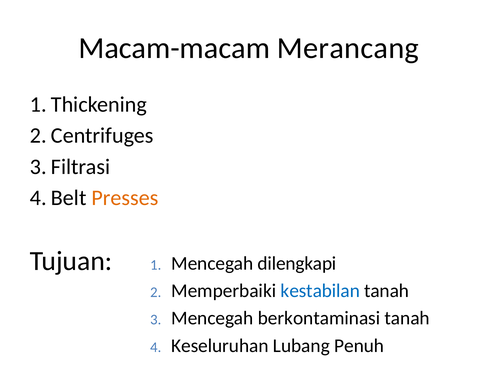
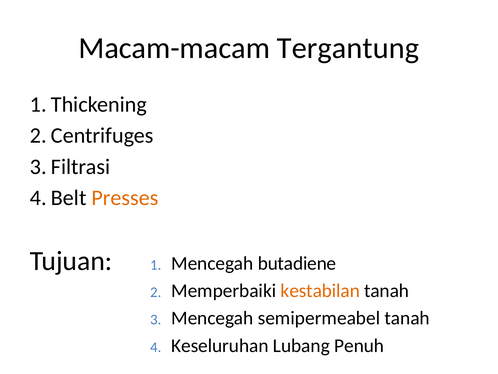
Merancang: Merancang -> Tergantung (348, 48)
dilengkapi: dilengkapi -> butadiene (297, 263)
kestabilan colour: blue -> orange (320, 290)
berkontaminasi: berkontaminasi -> semipermeabel (319, 318)
